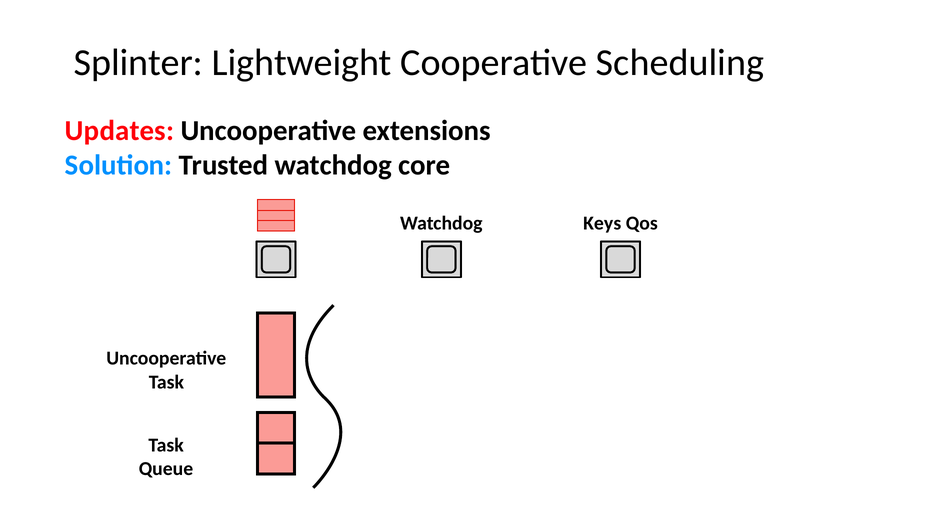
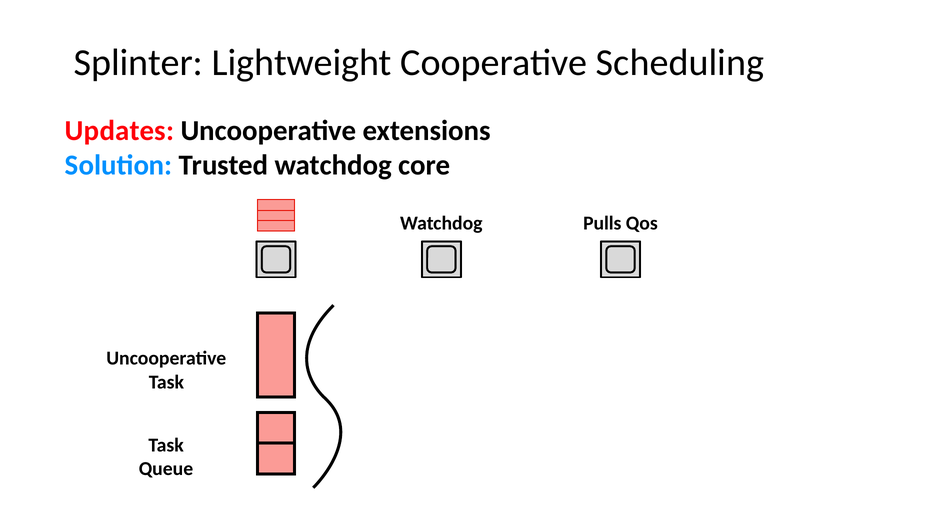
Keys: Keys -> Pulls (602, 223)
